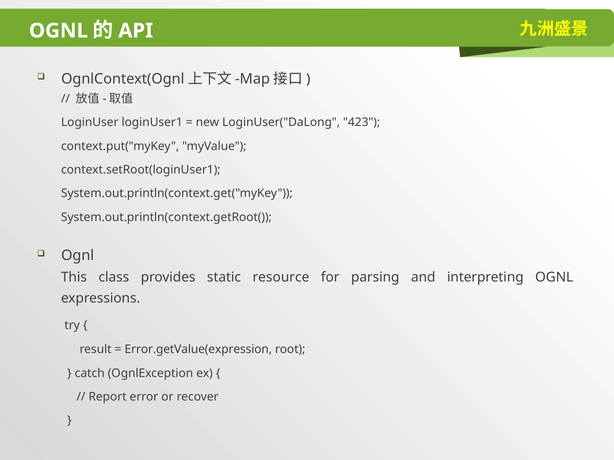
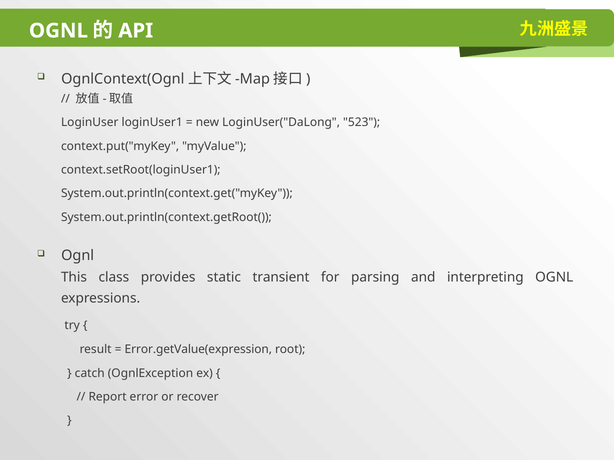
423: 423 -> 523 (362, 123)
resource: resource -> transient (281, 277)
